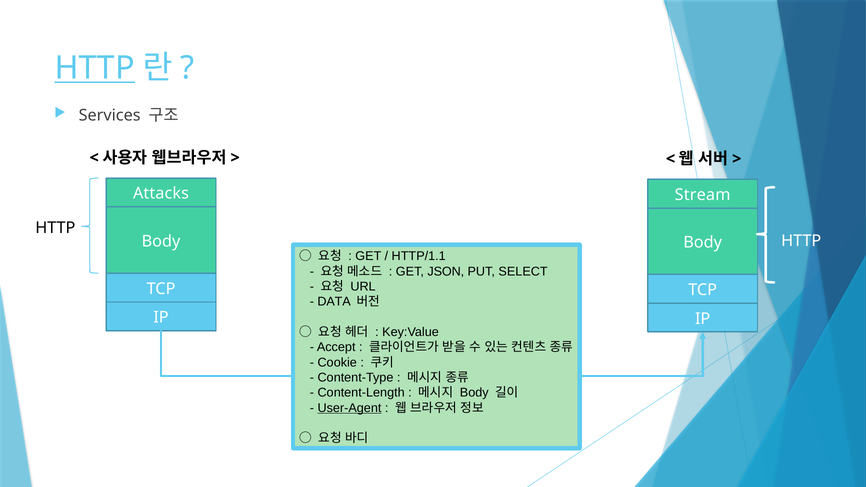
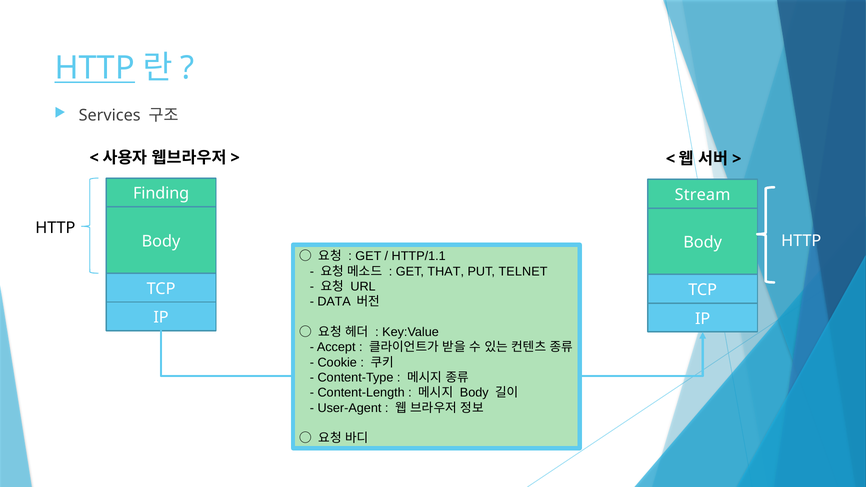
Attacks: Attacks -> Finding (161, 194)
JSON: JSON -> THAT (446, 272)
SELECT: SELECT -> TELNET (523, 272)
User-Agent underline: present -> none (349, 408)
